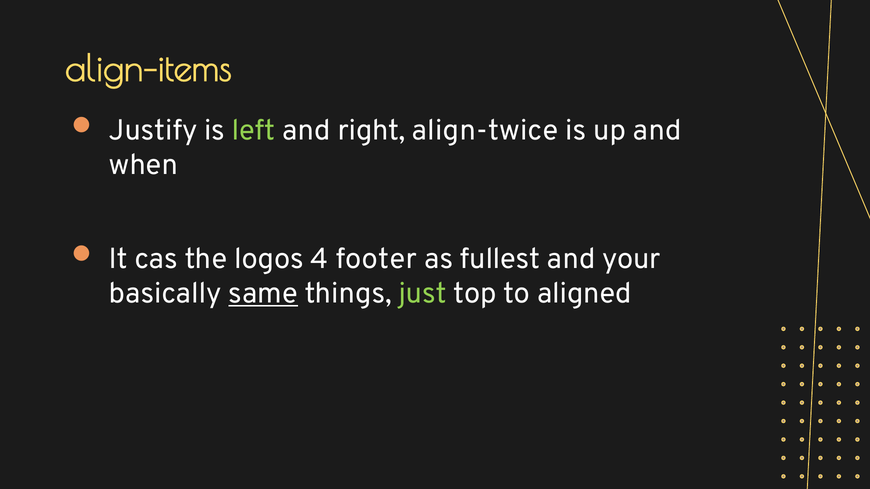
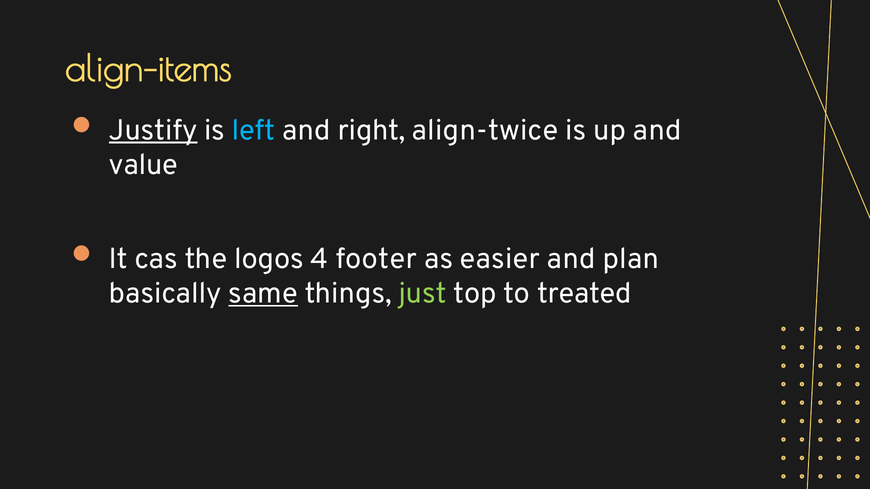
Justify underline: none -> present (153, 130)
left colour: light green -> light blue (254, 130)
when: when -> value (143, 165)
fullest: fullest -> easier (500, 259)
your: your -> plan (631, 259)
aligned: aligned -> treated (584, 293)
